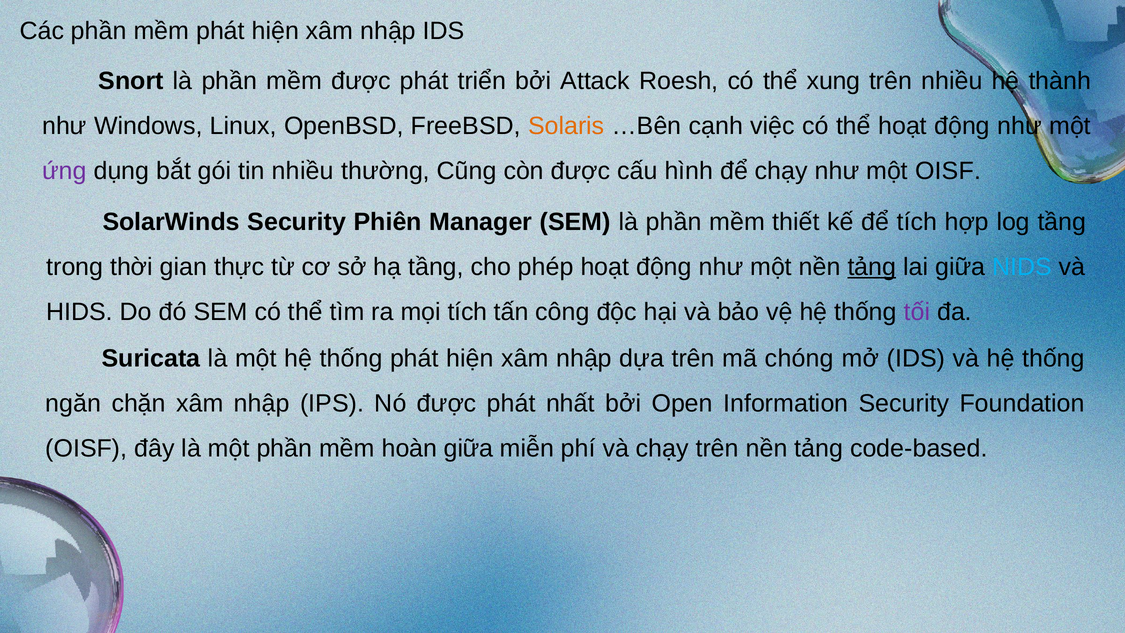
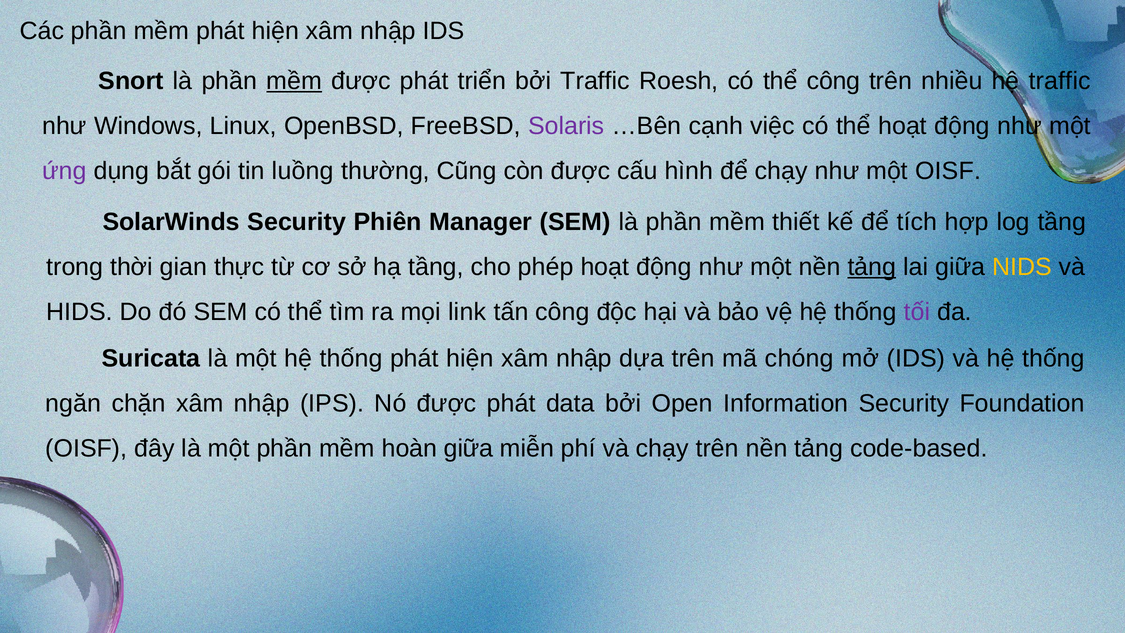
mềm underline: none -> present (294, 81)
bởi Attack: Attack -> Traffic (595, 81)
thể xung: xung -> công (834, 81)
hệ thành: thành -> traffic (1060, 81)
Solaris colour: orange -> purple (566, 126)
tin nhiều: nhiều -> luồng (303, 171)
NIDS colour: light blue -> yellow (1022, 267)
mọi tích: tích -> link (467, 312)
nhất: nhất -> data (570, 403)
